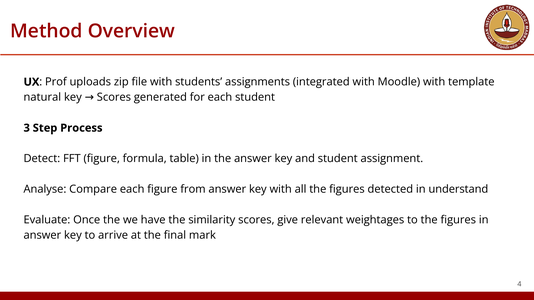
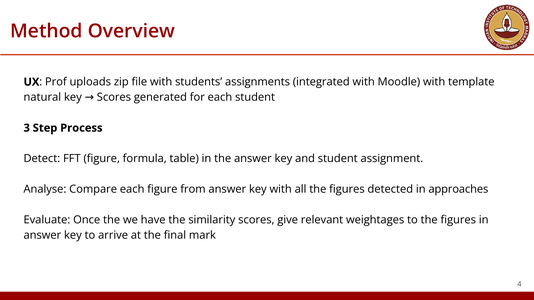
understand: understand -> approaches (458, 190)
